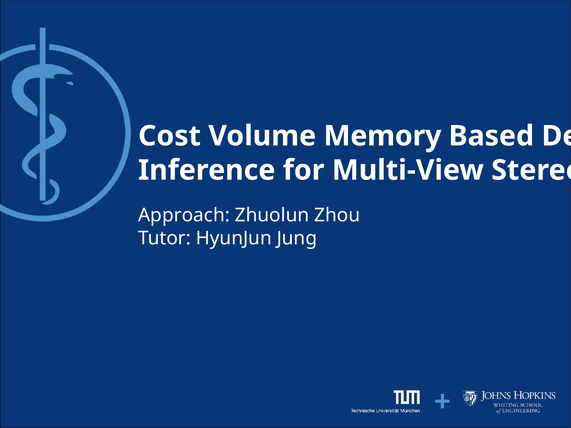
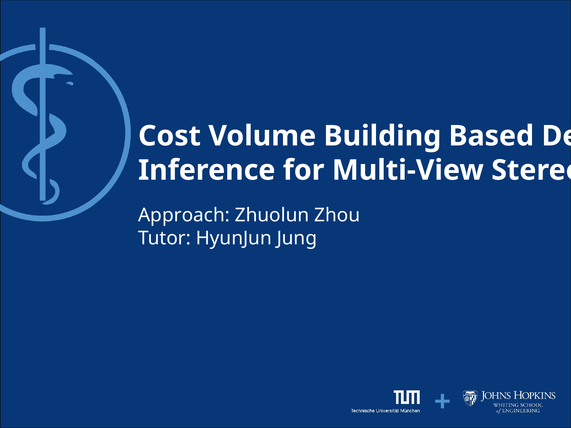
Memory: Memory -> Building (382, 136)
